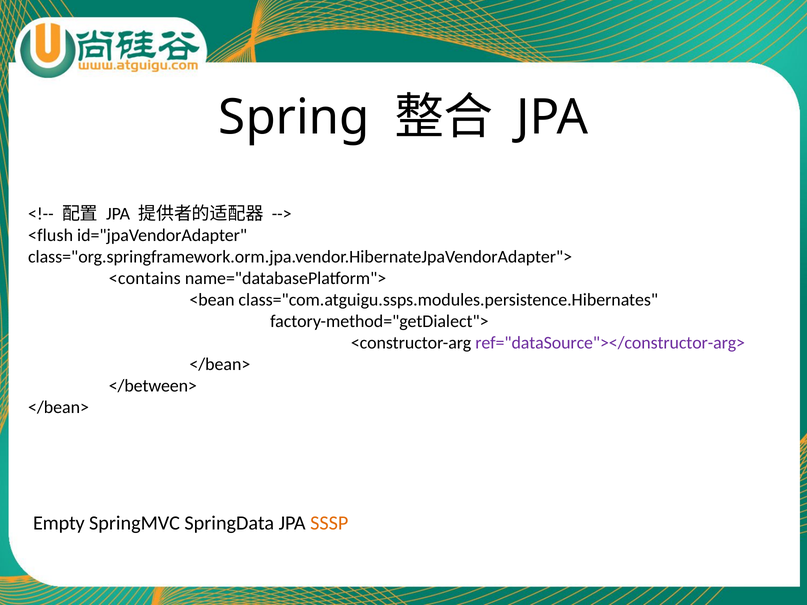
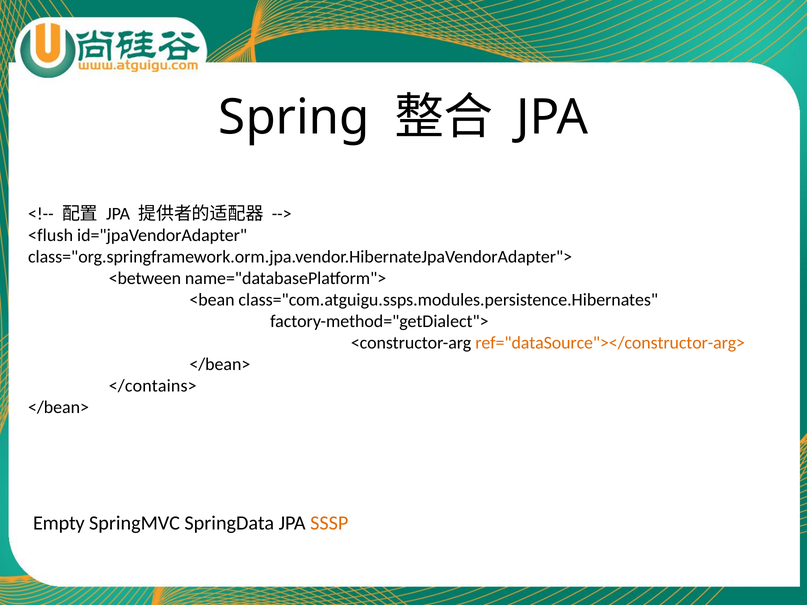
<contains: <contains -> <between (145, 279)
ref="dataSource"></constructor-arg> colour: purple -> orange (610, 343)
</between>: </between> -> </contains> (153, 386)
